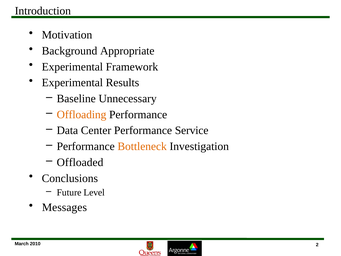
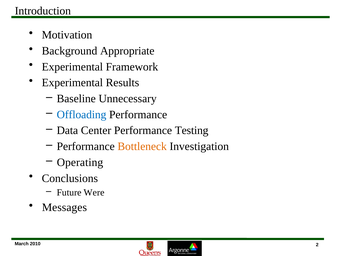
Offloading colour: orange -> blue (82, 114)
Service: Service -> Testing (192, 130)
Offloaded: Offloaded -> Operating (80, 162)
Level: Level -> Were (94, 192)
